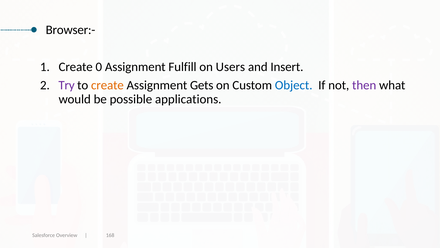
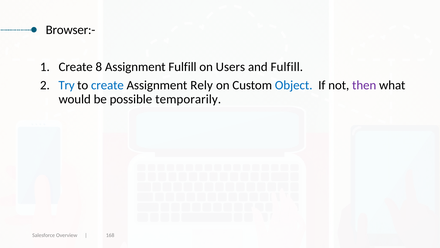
0: 0 -> 8 (99, 67)
and Insert: Insert -> Fulfill (287, 67)
Try colour: purple -> blue (67, 85)
create colour: orange -> blue (107, 85)
Gets: Gets -> Rely (202, 85)
applications: applications -> temporarily (188, 99)
